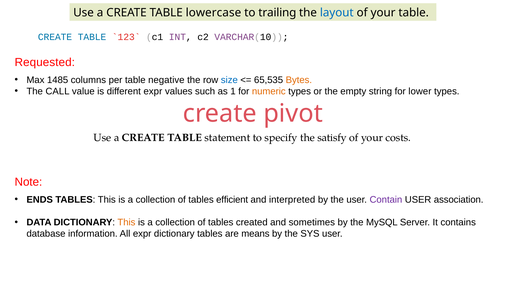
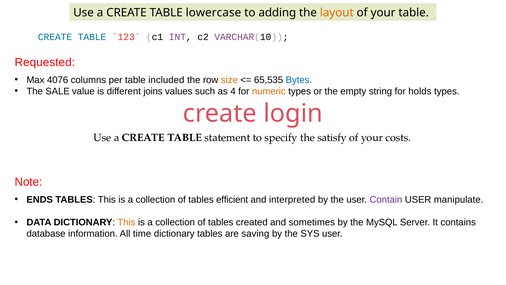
trailing: trailing -> adding (277, 13)
layout colour: blue -> orange (337, 13)
1485: 1485 -> 4076 (58, 80)
negative: negative -> included (166, 80)
size colour: blue -> orange (229, 80)
Bytes colour: orange -> blue (299, 80)
CALL: CALL -> SALE (58, 91)
different expr: expr -> joins (153, 91)
1: 1 -> 4 (233, 91)
lower: lower -> holds (420, 91)
pivot: pivot -> login (293, 113)
association: association -> manipulate (459, 199)
All expr: expr -> time (142, 234)
means: means -> saving (255, 234)
